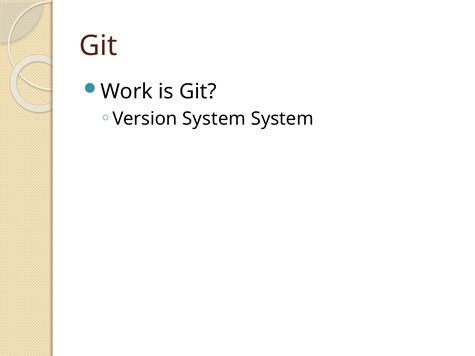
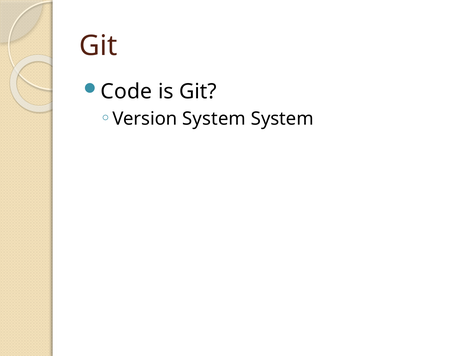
Work: Work -> Code (126, 92)
